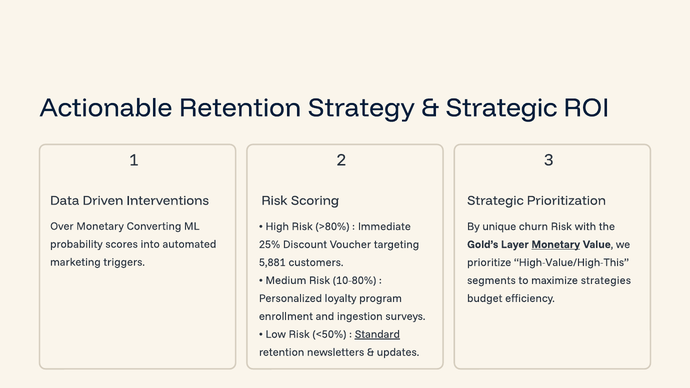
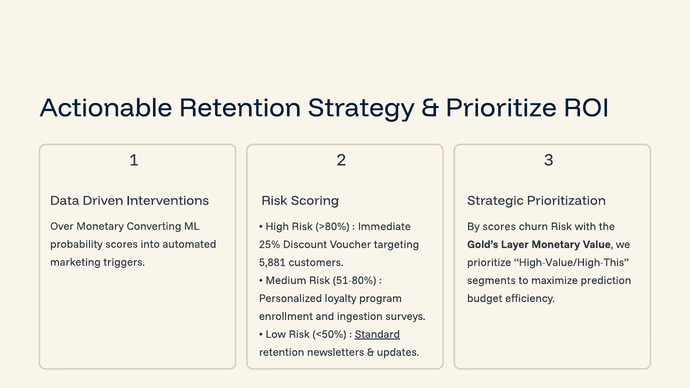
Strategic: Strategic -> Prioritize (501, 108)
By unique: unique -> scores (499, 227)
Monetary underline: present -> none (556, 244)
10-80%: 10-80% -> 51-80% (355, 280)
strategies: strategies -> prediction (606, 280)
